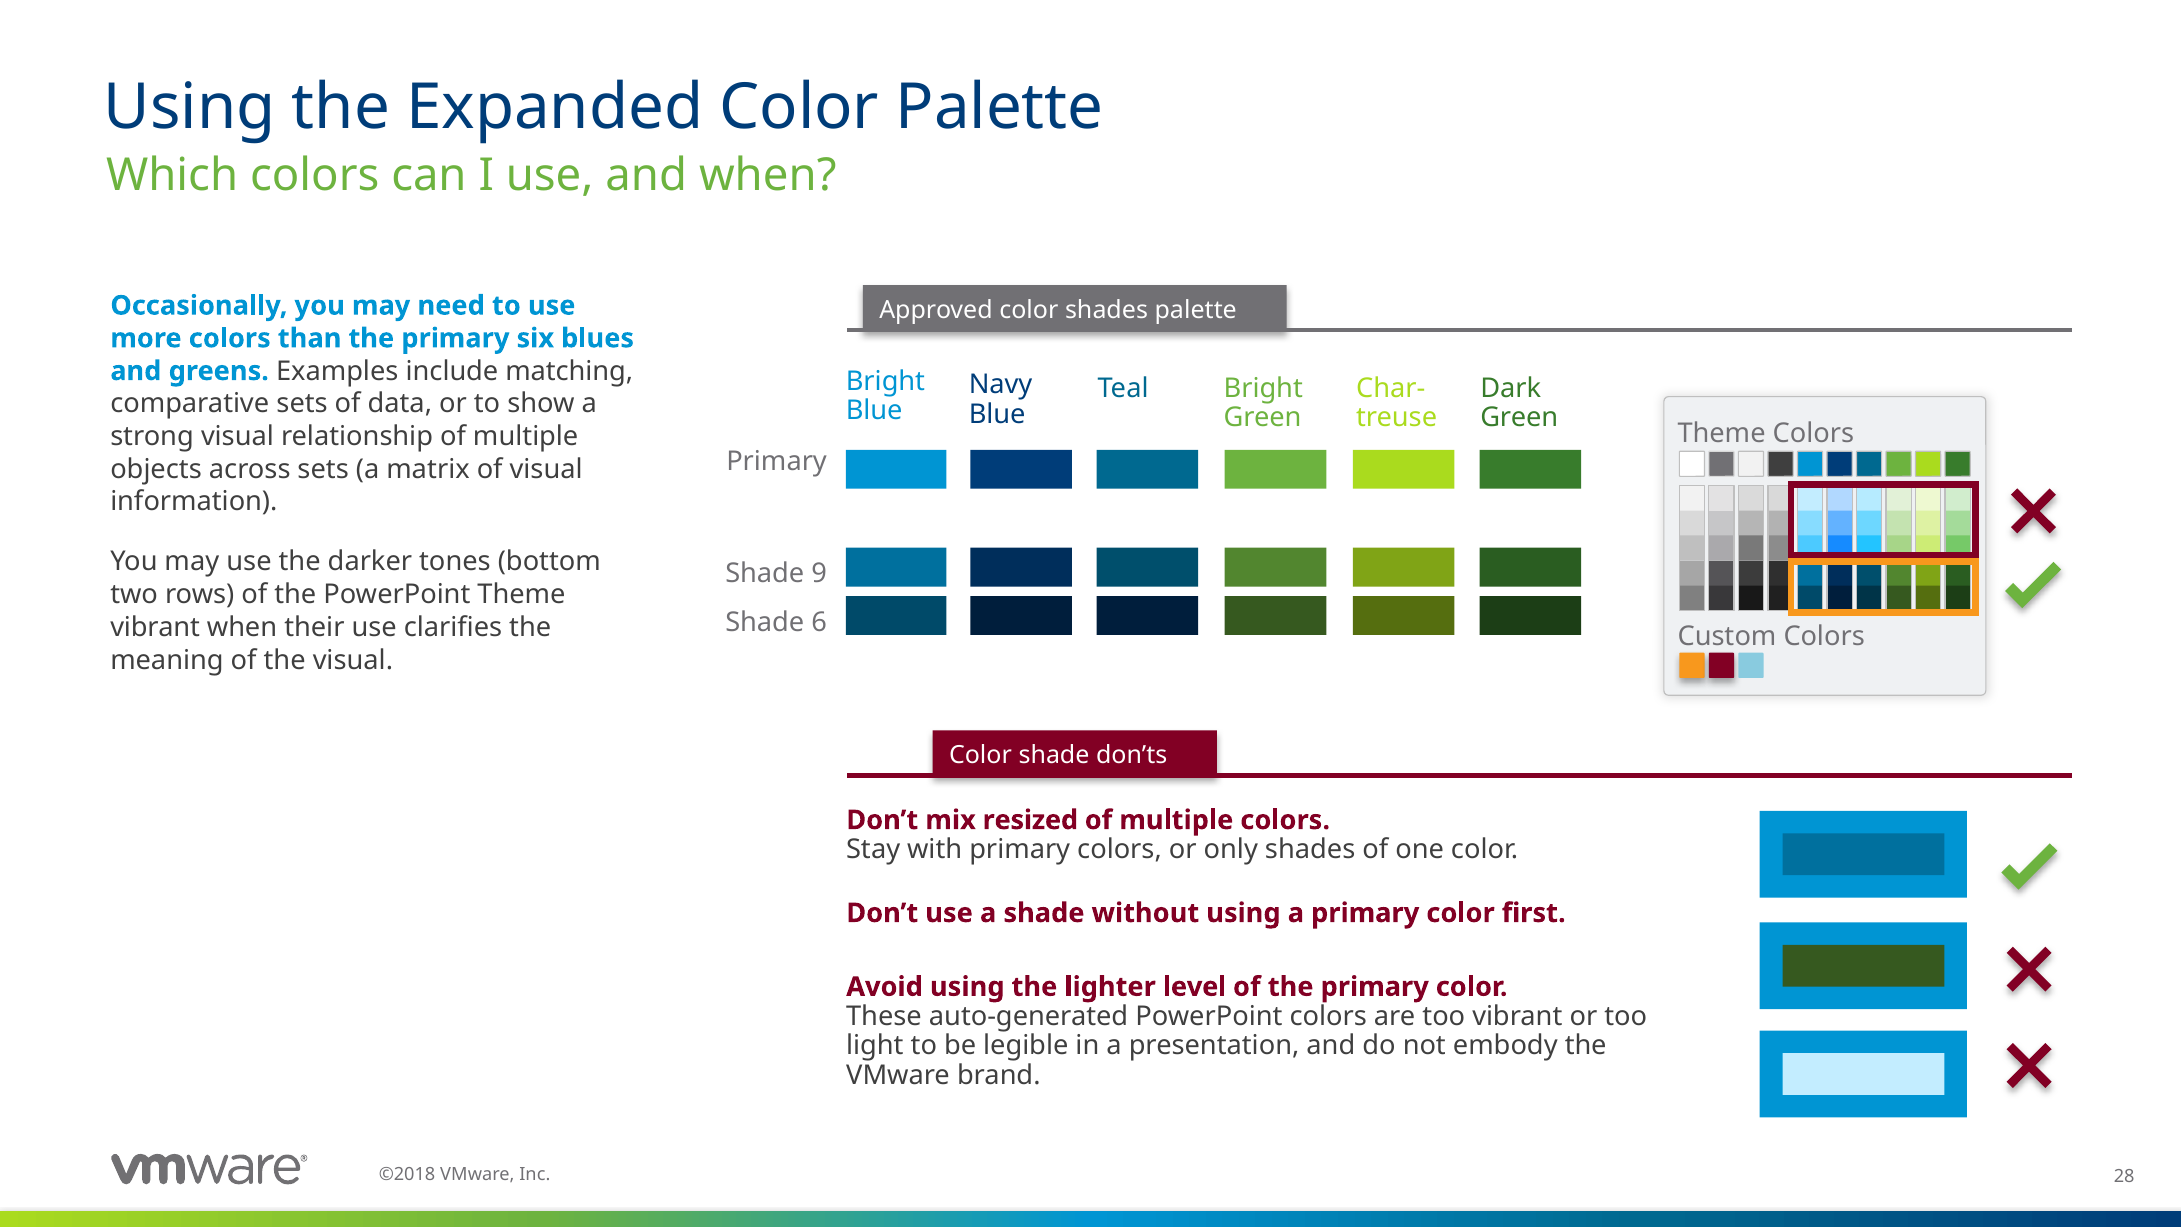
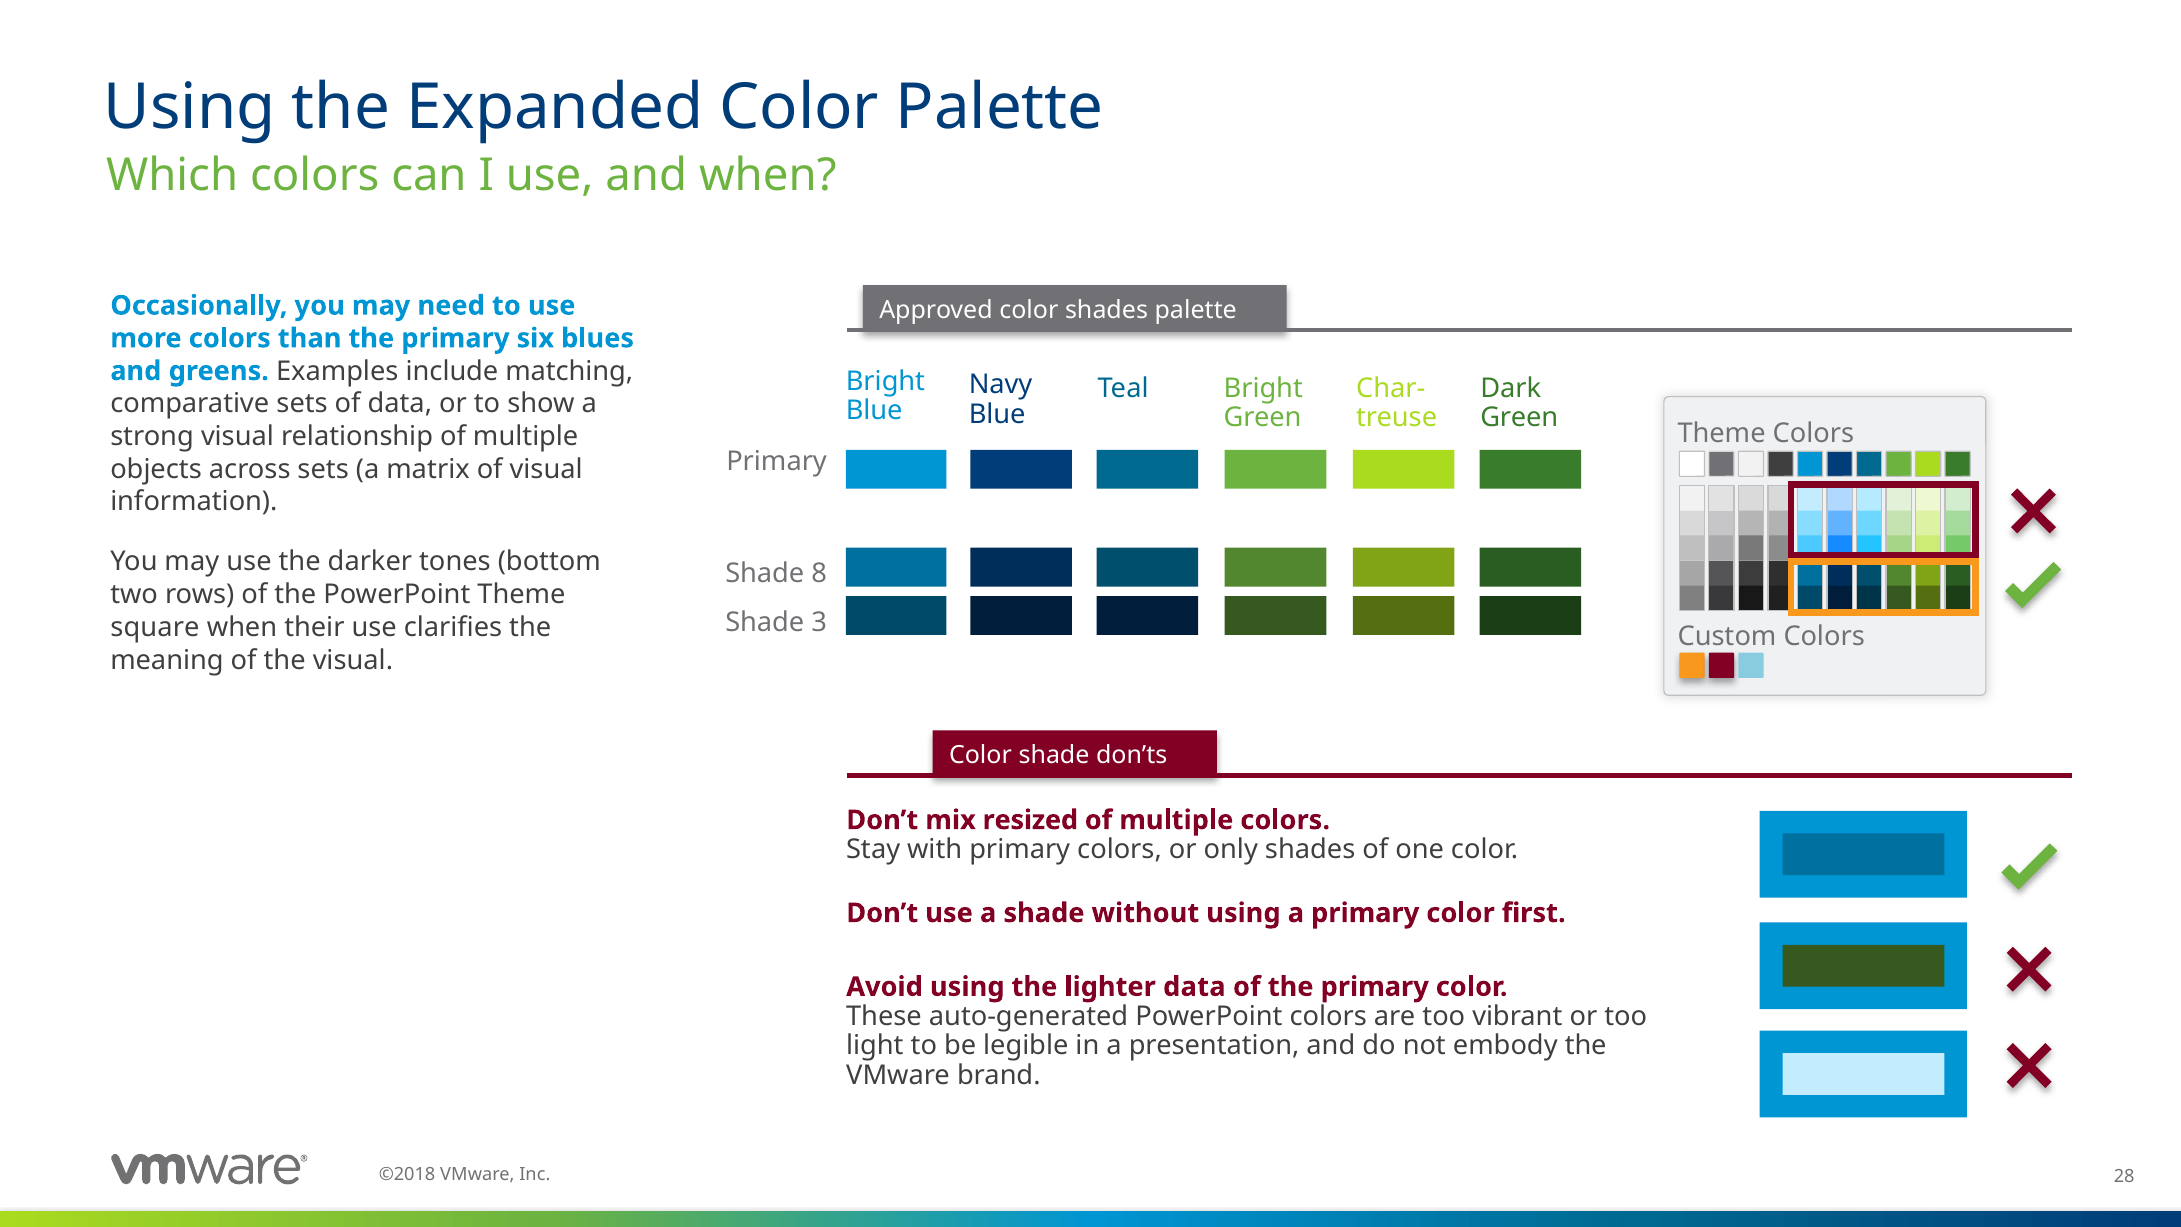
9: 9 -> 8 (819, 574)
6: 6 -> 3 (819, 623)
vibrant: vibrant -> square (155, 628)
lighter level: level -> data (1194, 987)
